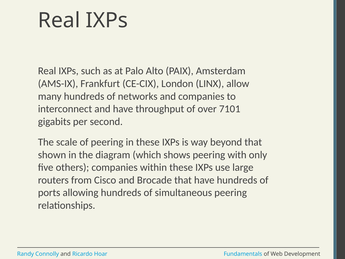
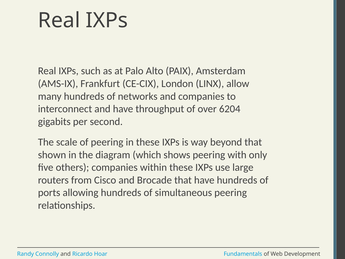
7101: 7101 -> 6204 (230, 109)
